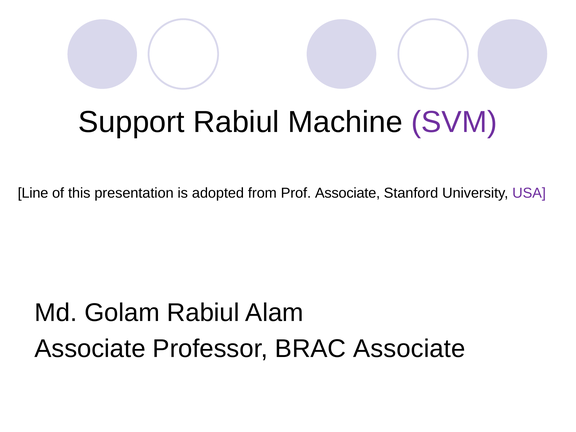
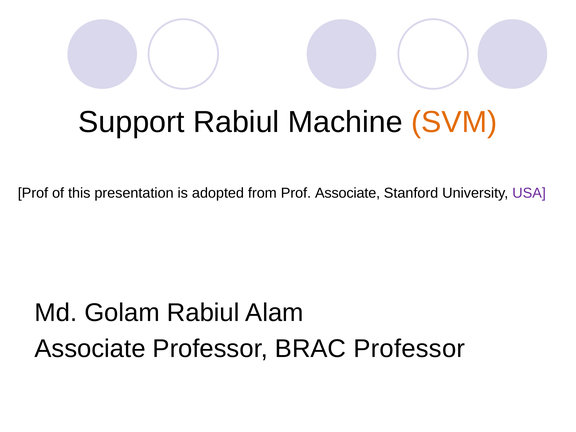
SVM colour: purple -> orange (454, 122)
Line: Line -> Prof (33, 193)
BRAC Associate: Associate -> Professor (409, 349)
